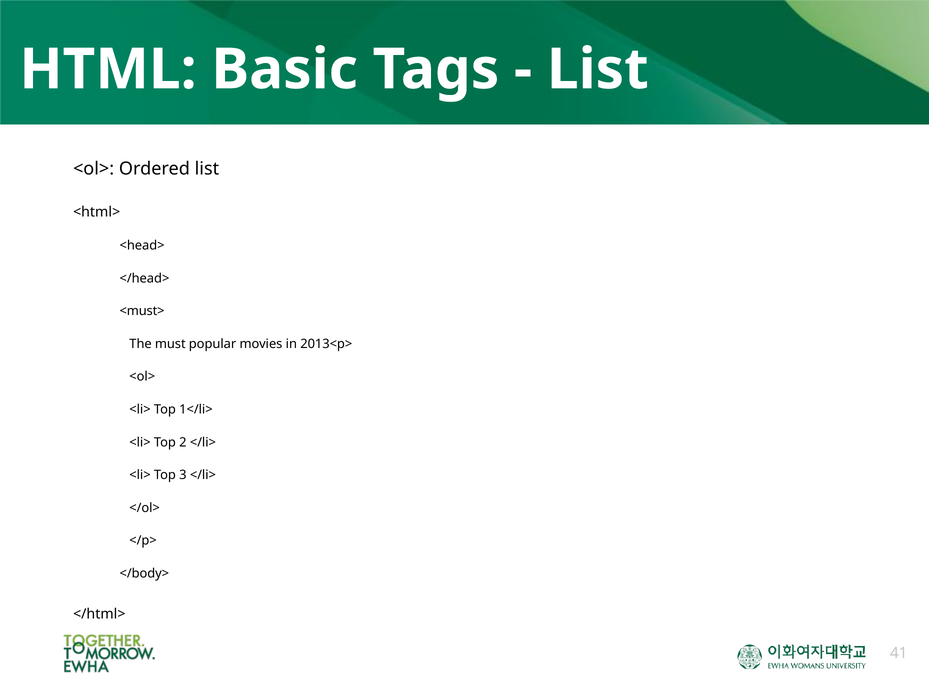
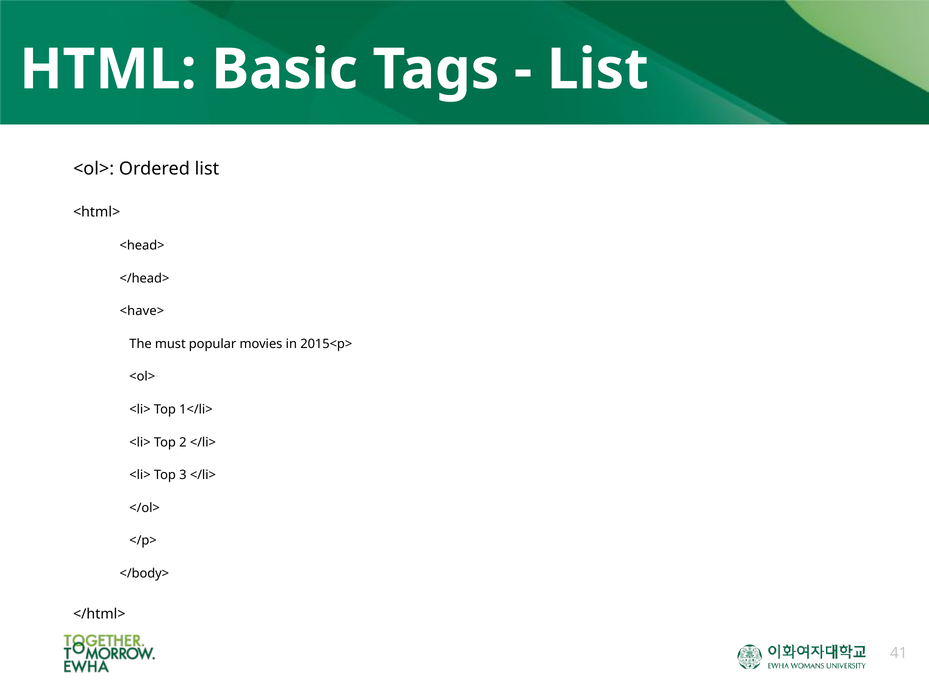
<must>: <must> -> <have> (142, 311)
2013<p>: 2013<p> -> 2015<p> (326, 344)
